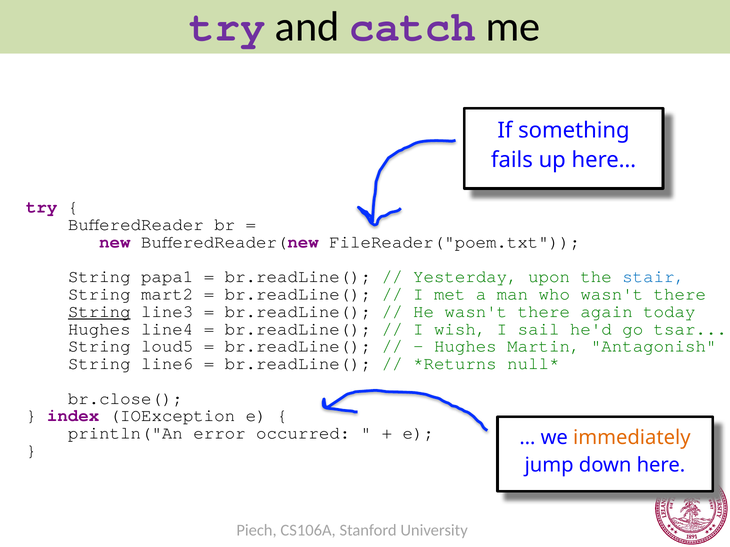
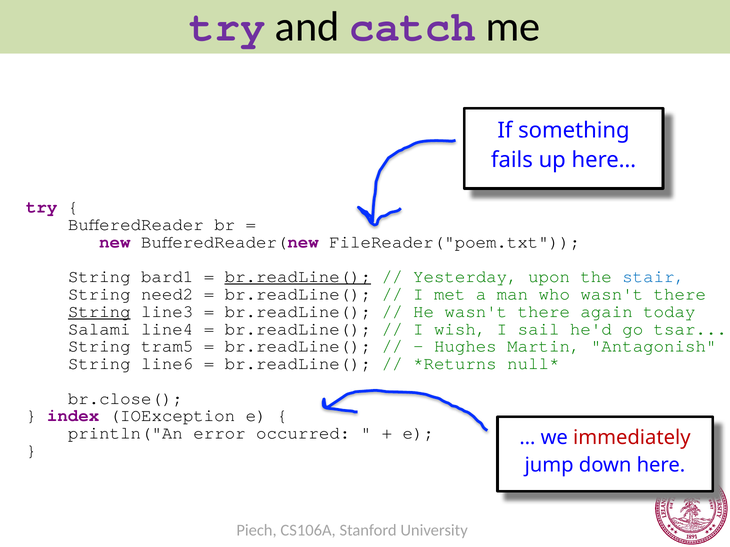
papa1: papa1 -> bard1 (167, 277)
br.readLine( underline: none -> present (298, 277)
mart2: mart2 -> need2 (167, 294)
Hughes: Hughes -> Salami (99, 329)
loud5: loud5 -> tram5 (167, 346)
immediately colour: orange -> red (632, 438)
